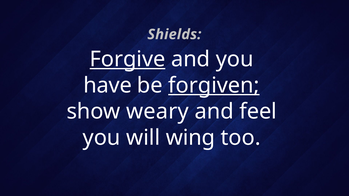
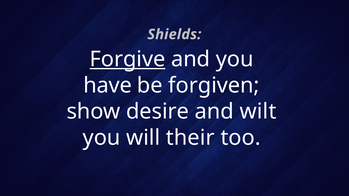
forgiven underline: present -> none (214, 85)
weary: weary -> desire (157, 112)
feel: feel -> wilt (258, 112)
wing: wing -> their (190, 138)
